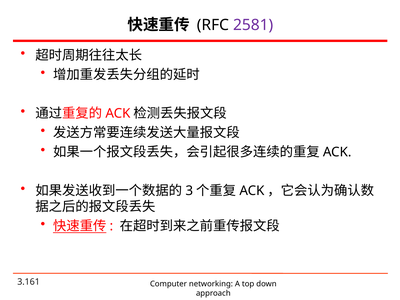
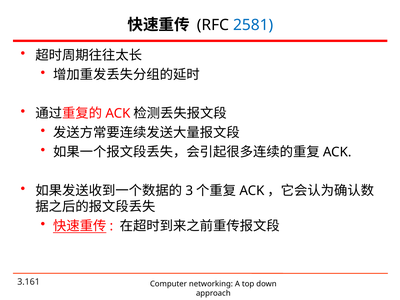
2581 colour: purple -> blue (253, 25)
